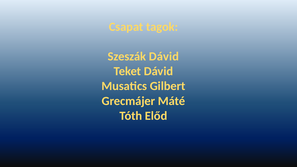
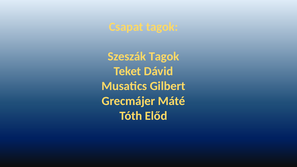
Szeszák Dávid: Dávid -> Tagok (164, 56)
